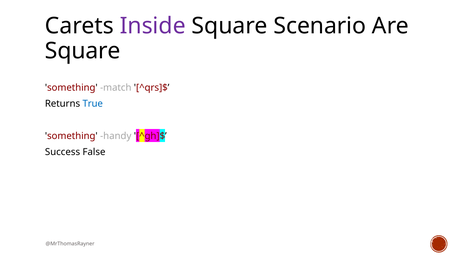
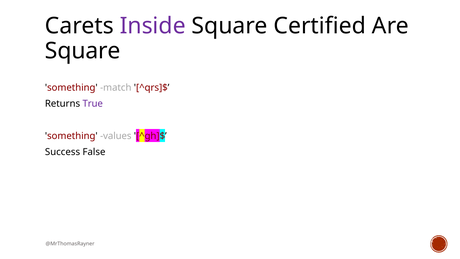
Scenario: Scenario -> Certified (320, 26)
True colour: blue -> purple (93, 104)
handy: handy -> values (116, 136)
